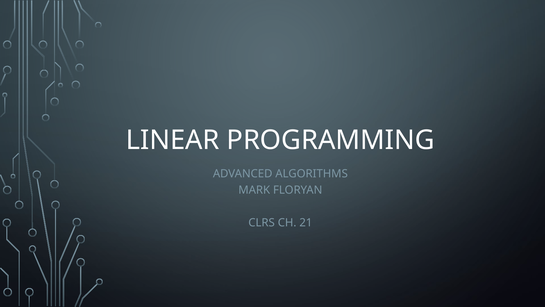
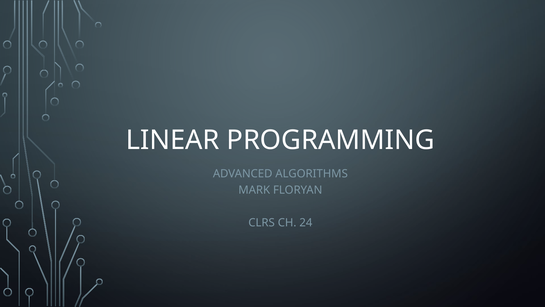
21: 21 -> 24 (306, 222)
